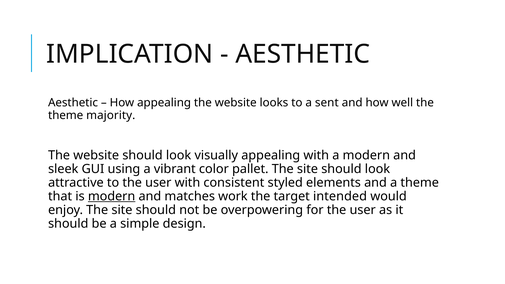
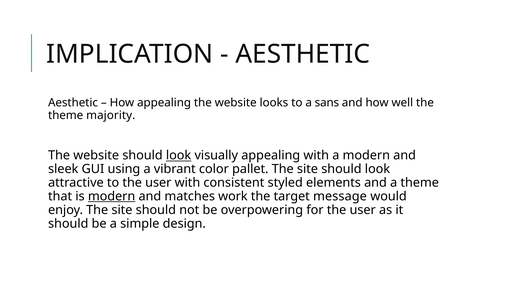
sent: sent -> sans (327, 103)
look underline: none -> present (179, 156)
intended: intended -> message (340, 196)
